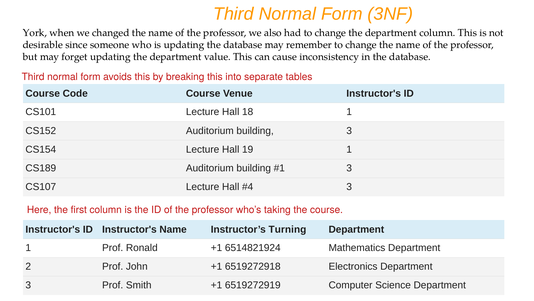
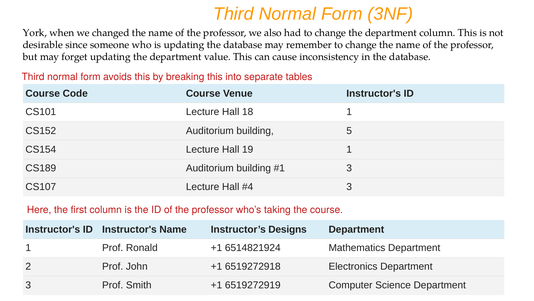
building 3: 3 -> 5 (349, 130)
Turning: Turning -> Designs (288, 229)
